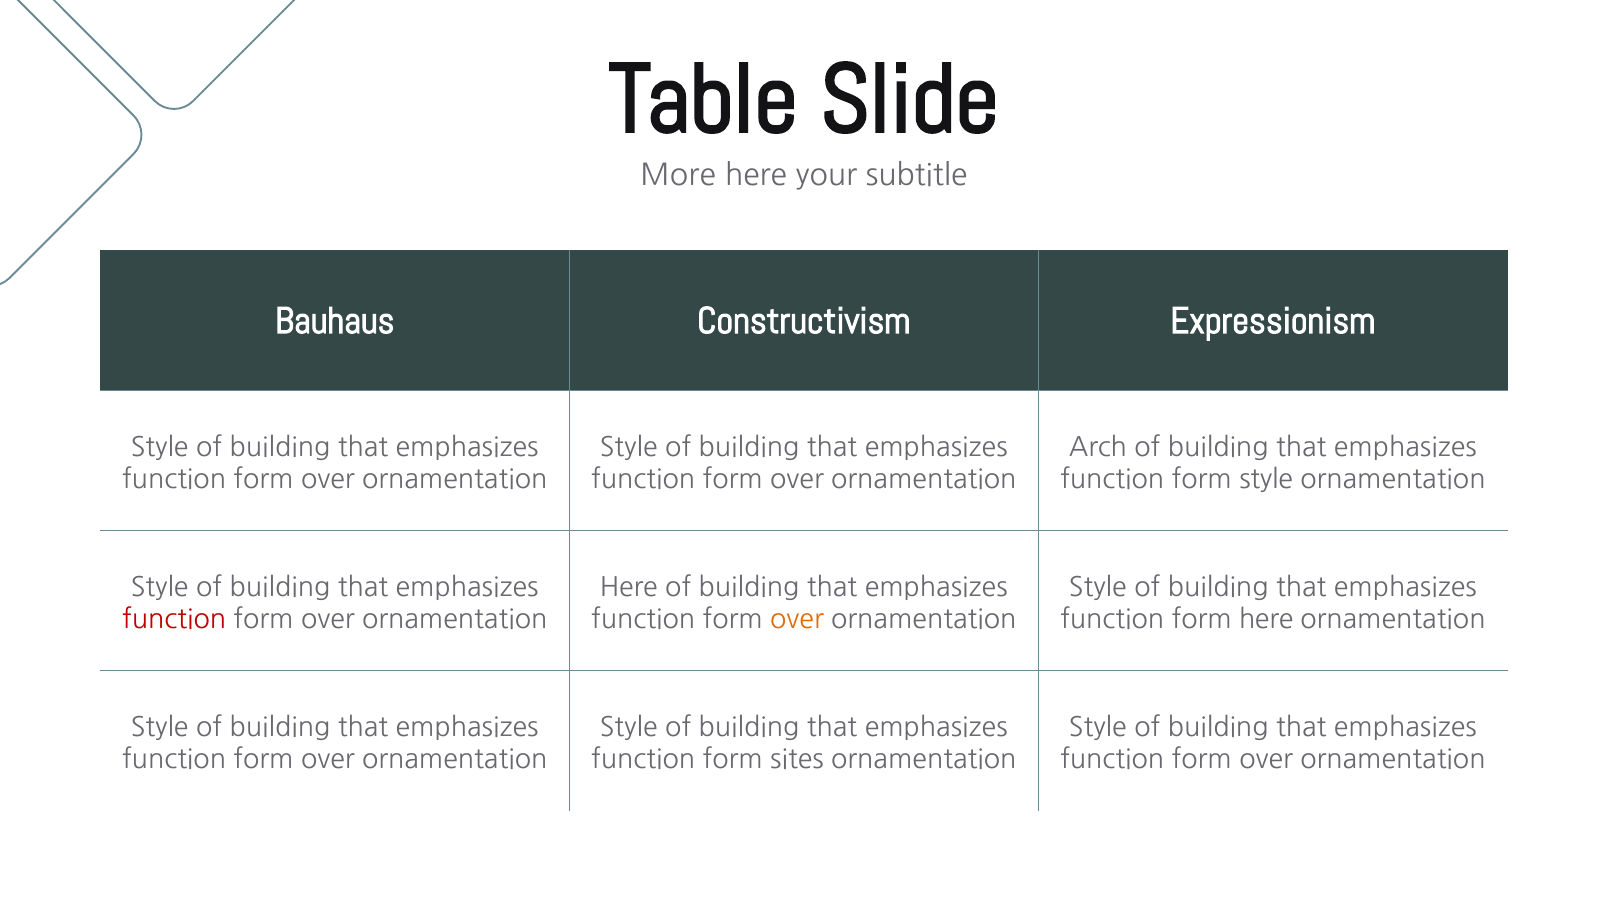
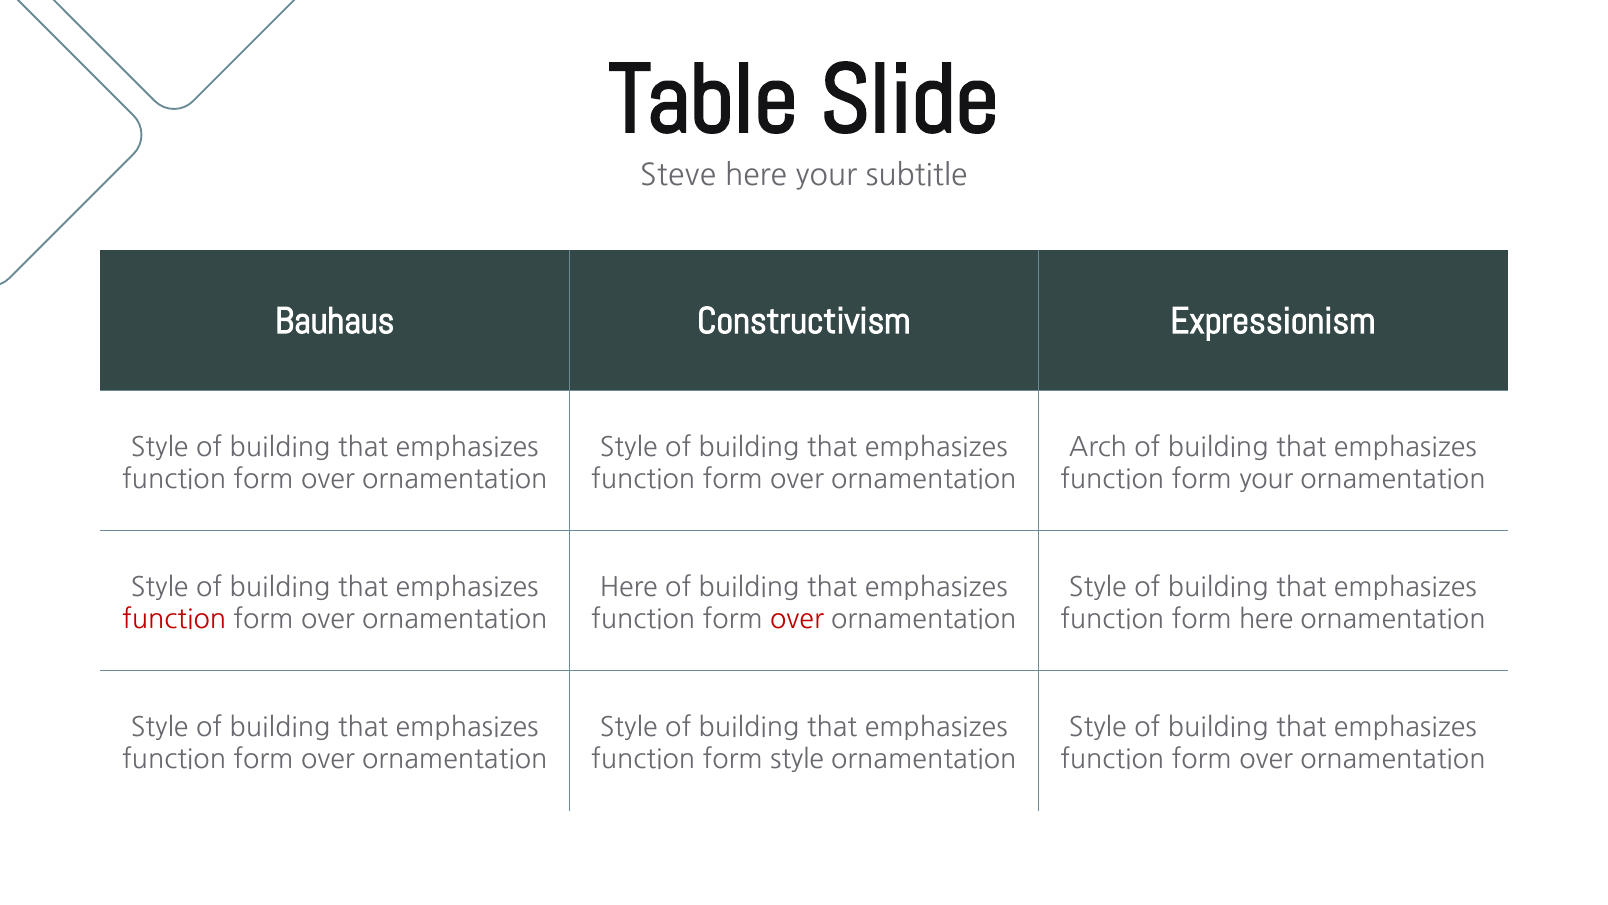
More: More -> Steve (678, 176)
form style: style -> your (1266, 480)
over colour: orange -> red (797, 620)
form sites: sites -> style (797, 760)
